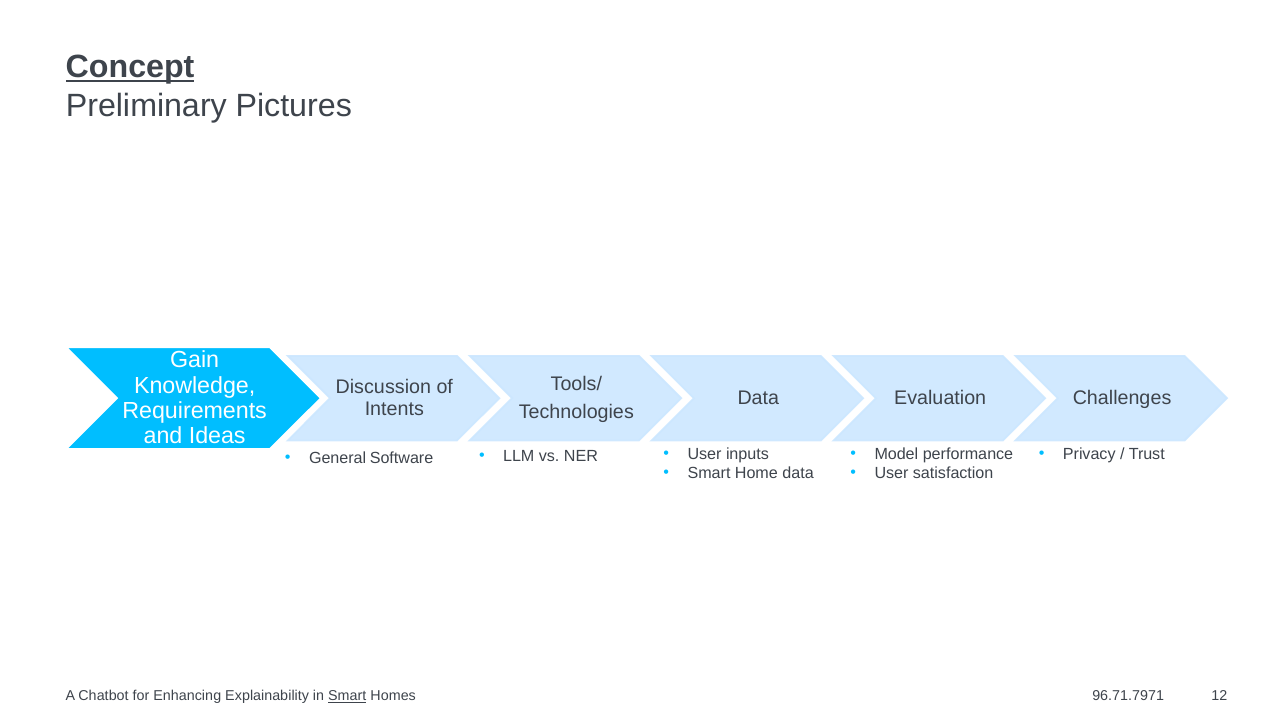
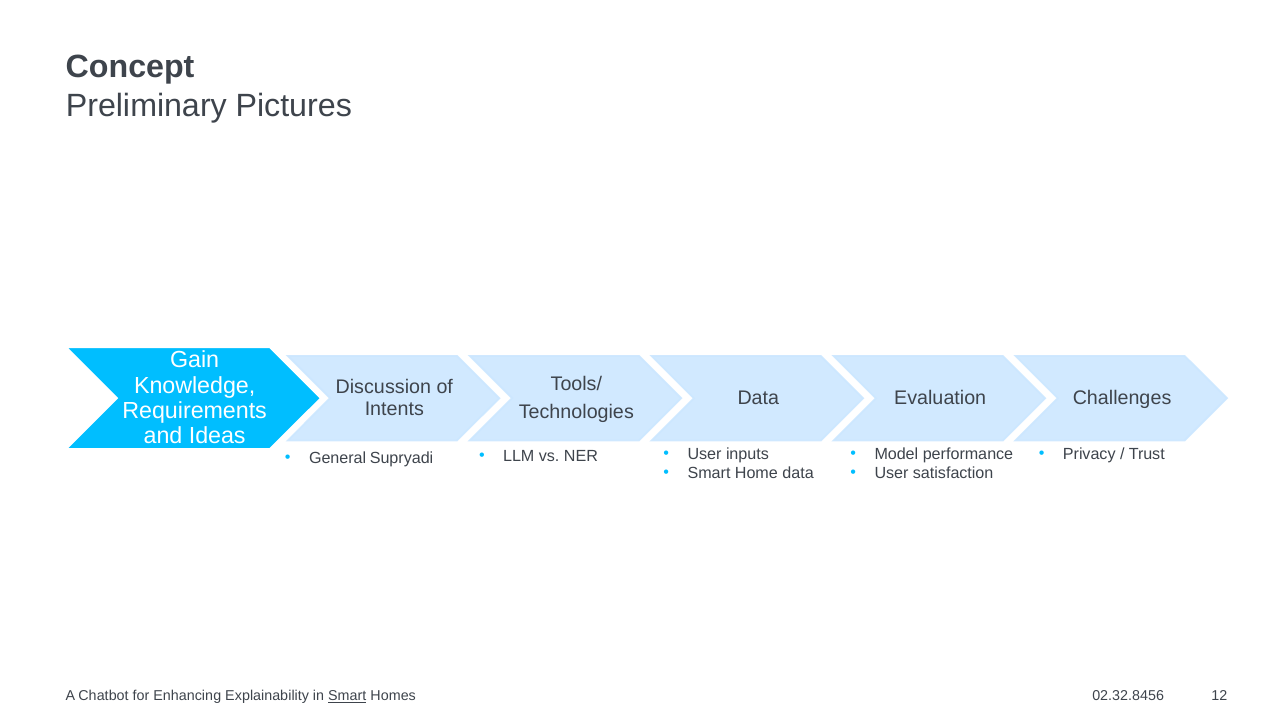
Concept underline: present -> none (130, 67)
Software: Software -> Supryadi (402, 458)
96.71.7971: 96.71.7971 -> 02.32.8456 (1128, 696)
